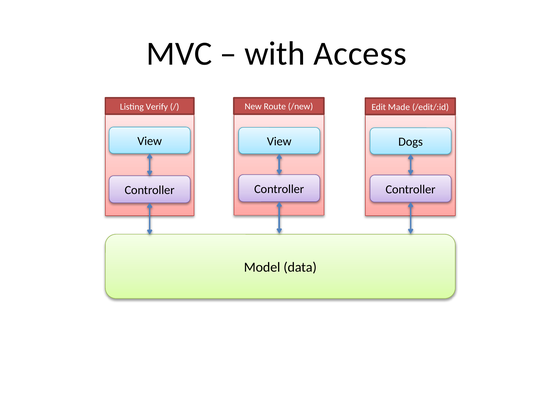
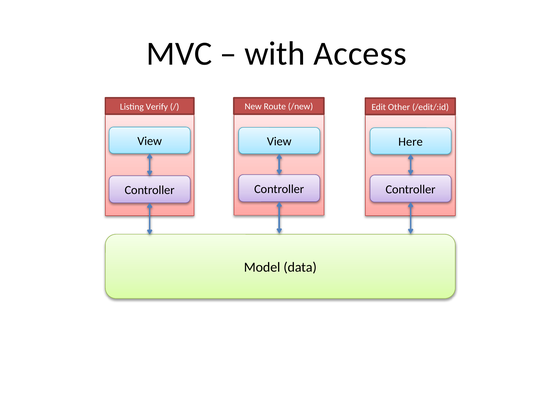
Made: Made -> Other (399, 107)
Dogs: Dogs -> Here (411, 142)
